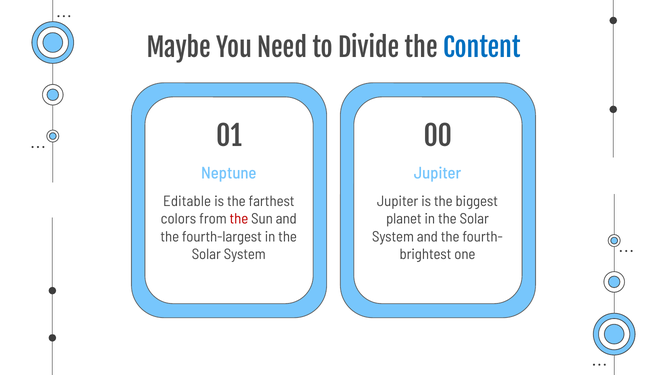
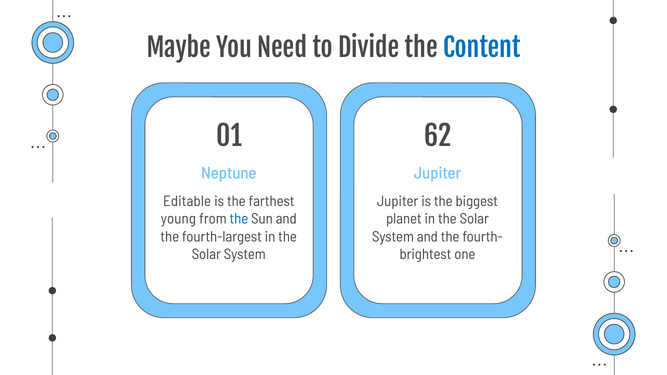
00: 00 -> 62 (438, 137)
colors: colors -> young (178, 219)
the colour: red -> blue (239, 219)
